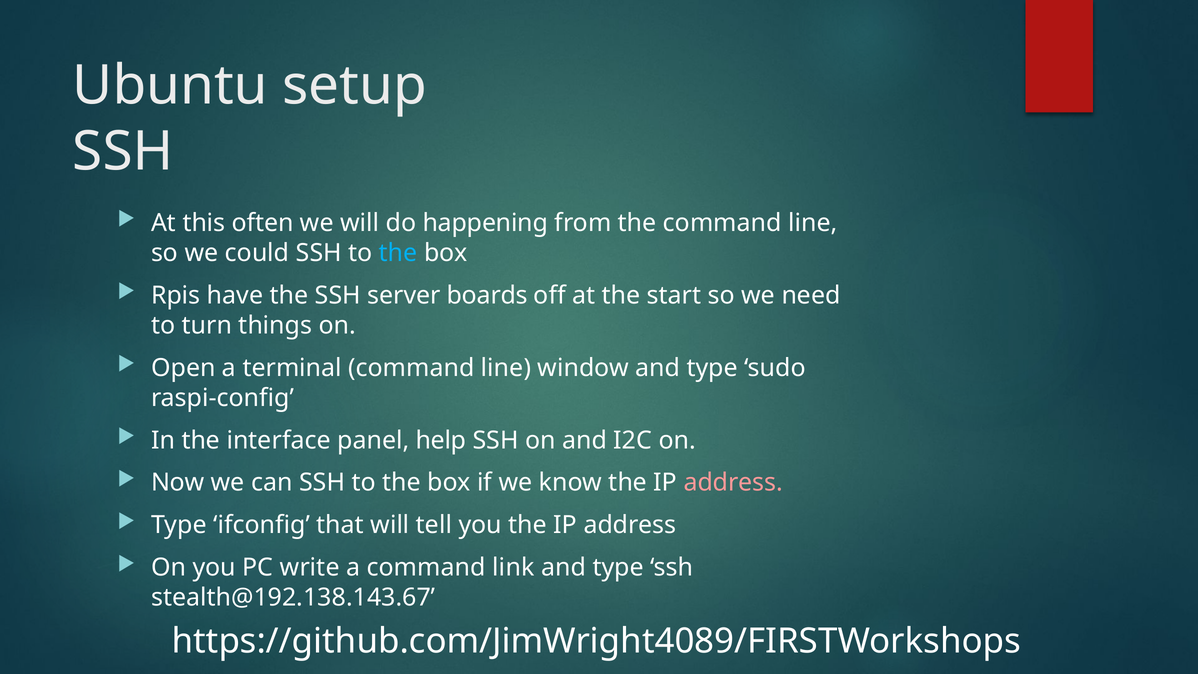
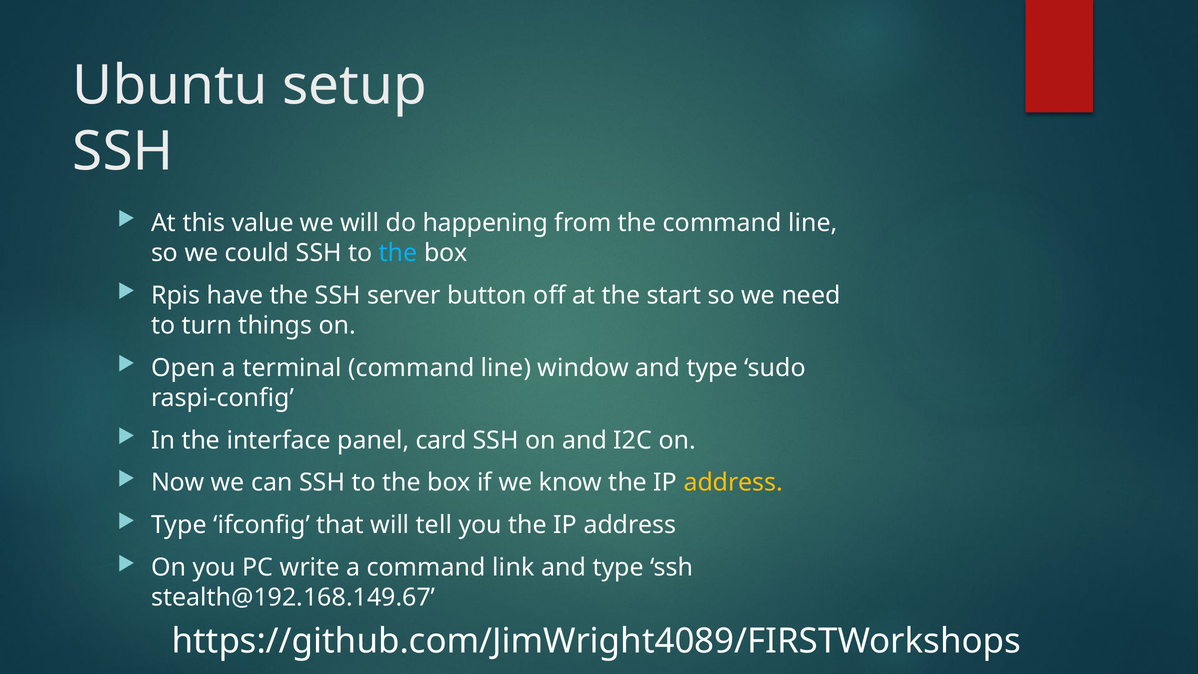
often: often -> value (263, 223)
boards: boards -> button (487, 295)
help: help -> card (441, 440)
address colour: pink -> yellow (733, 483)
stealth@192.138.143.67: stealth@192.138.143.67 -> stealth@192.168.149.67 (293, 597)
